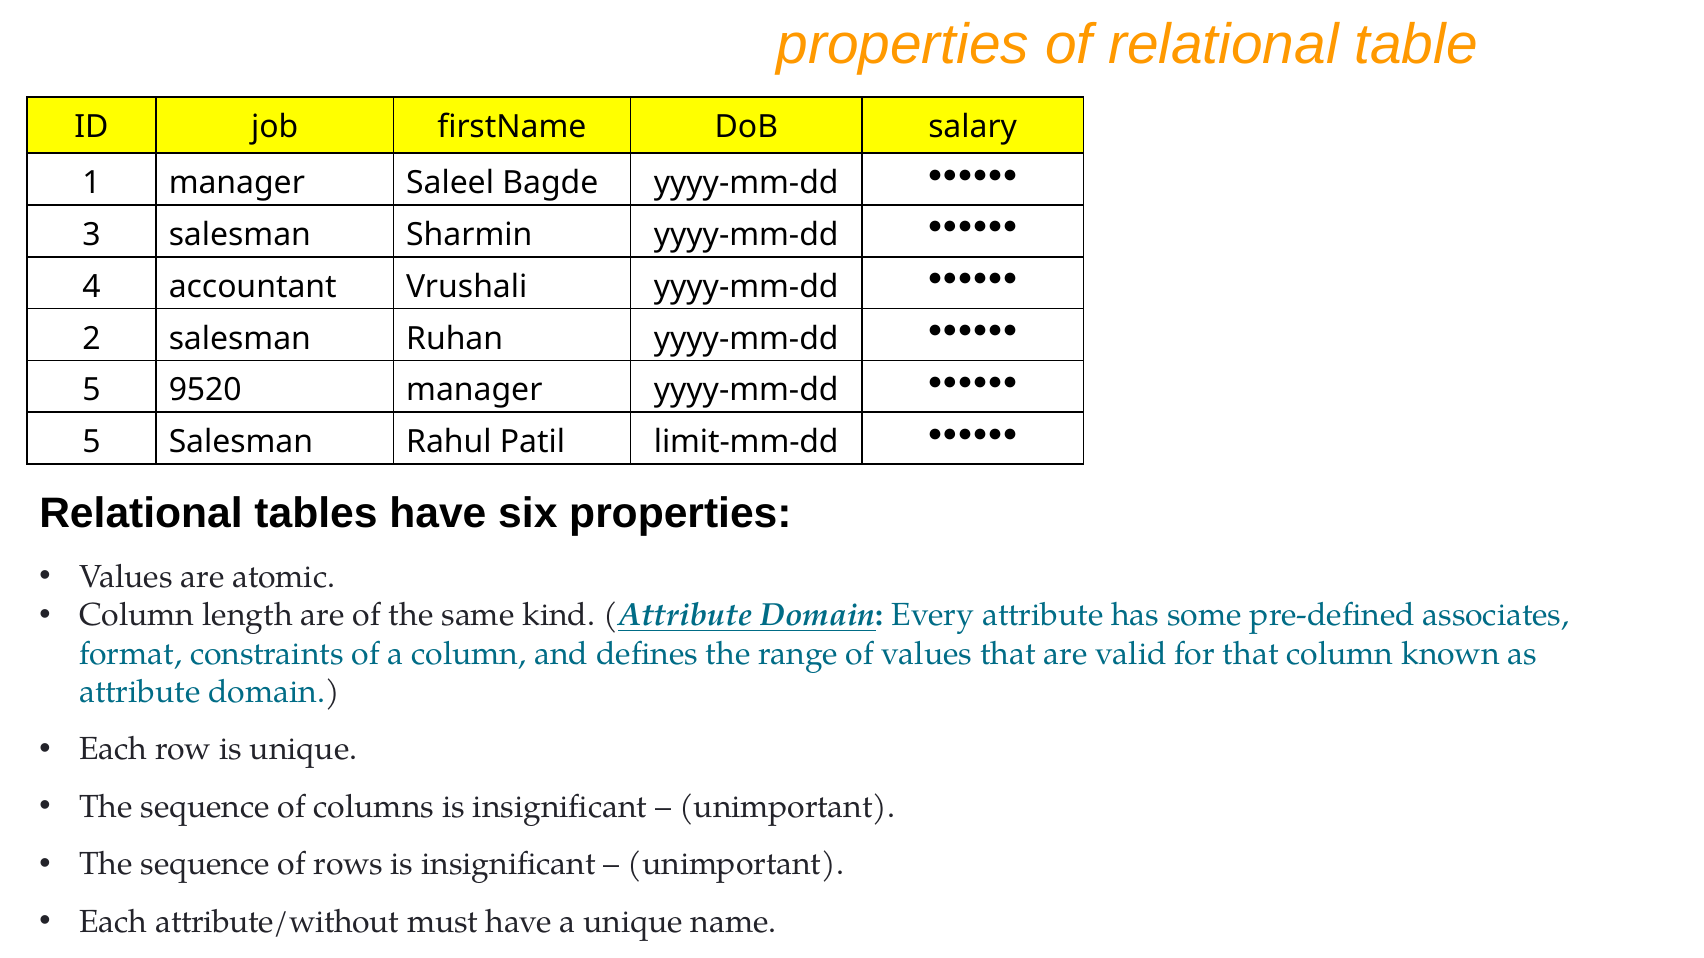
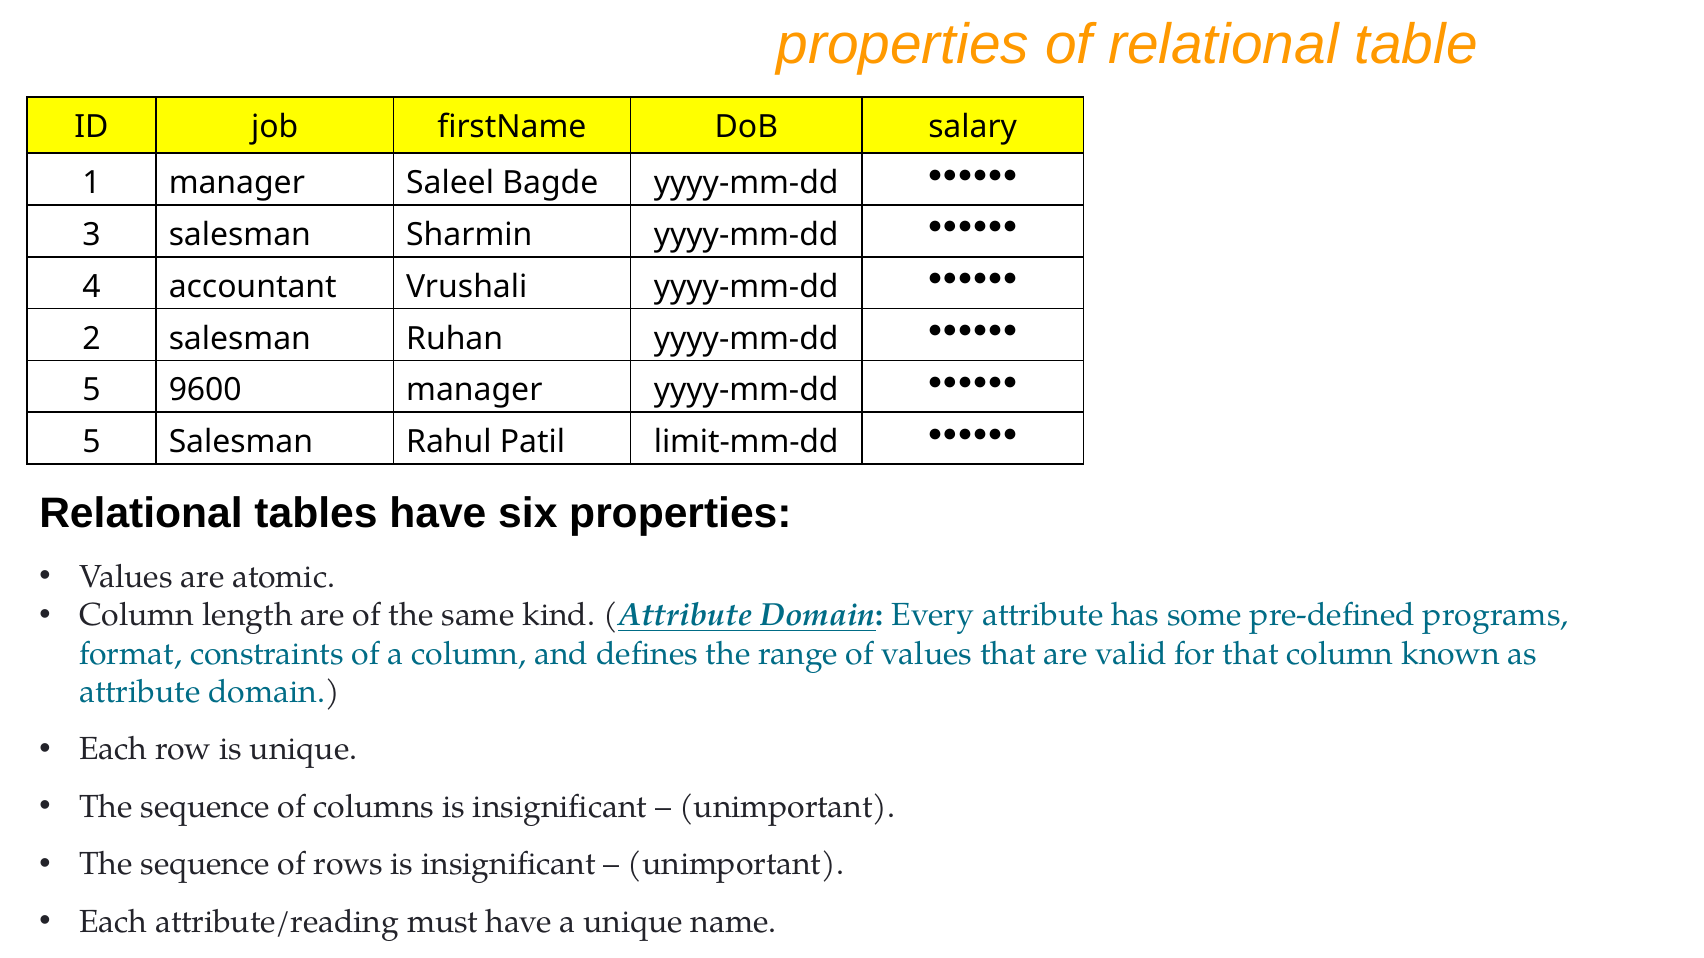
9520: 9520 -> 9600 (205, 390)
associates: associates -> programs (1496, 616)
attribute/without: attribute/without -> attribute/reading (277, 922)
